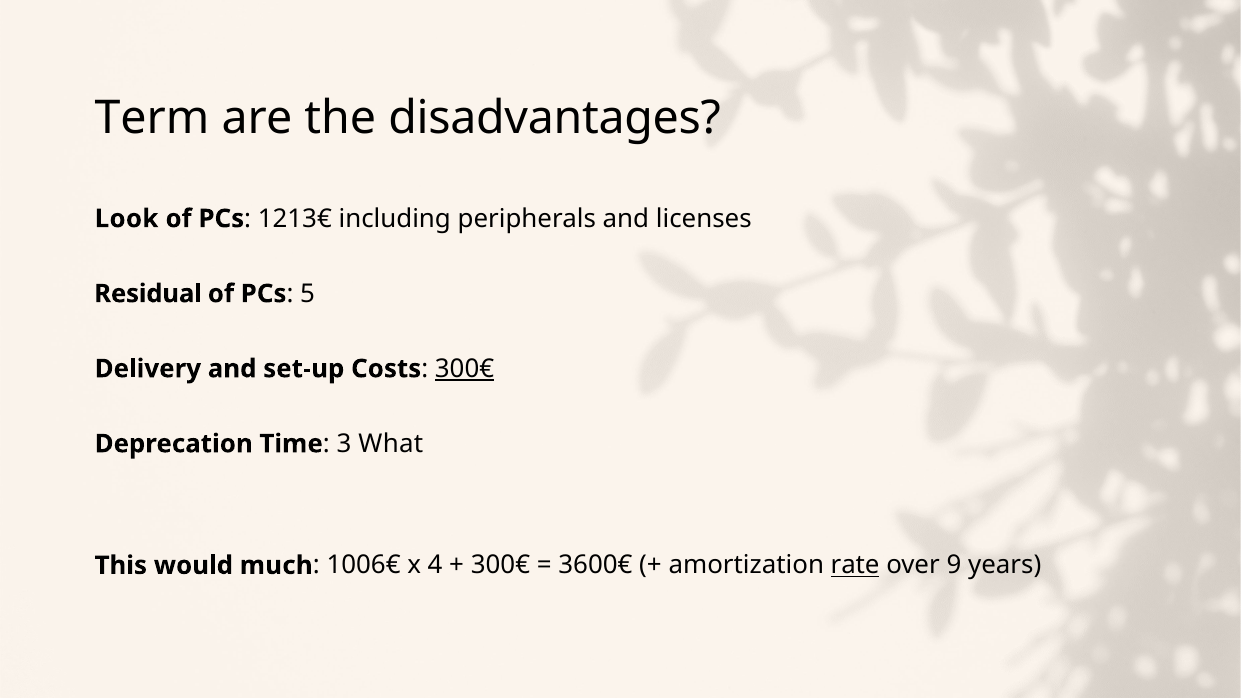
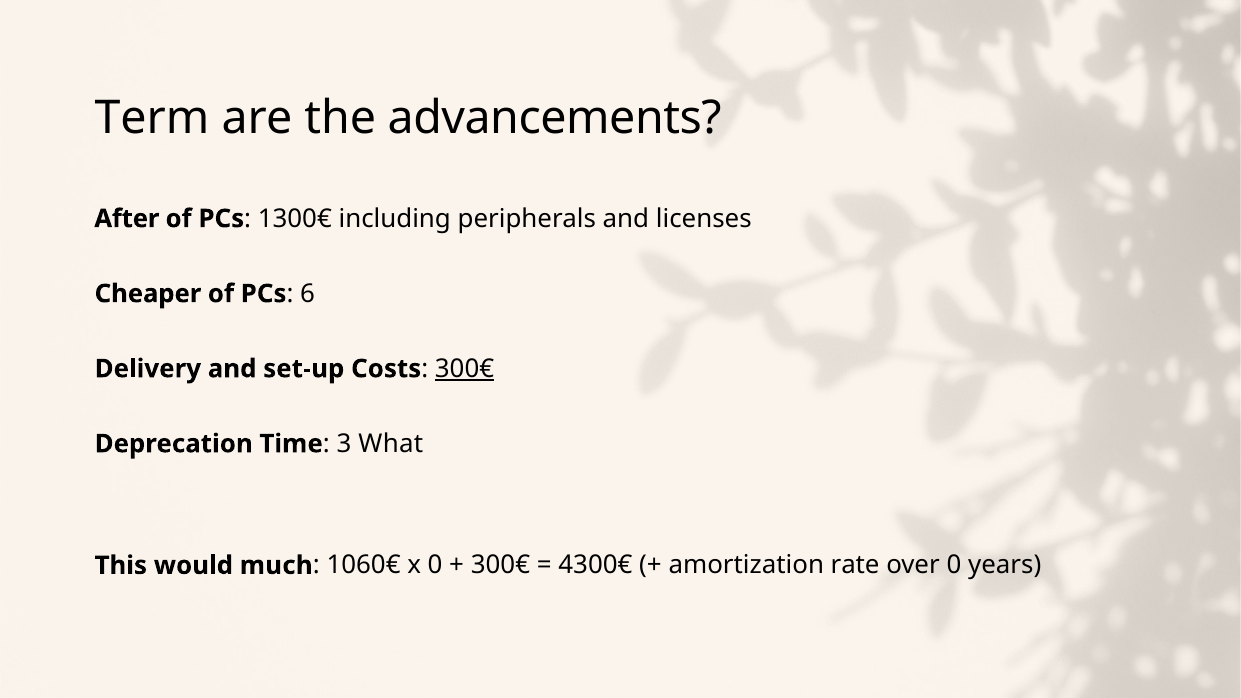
disadvantages: disadvantages -> advancements (555, 118)
Look: Look -> After (127, 219)
1213€: 1213€ -> 1300€ (295, 219)
Residual: Residual -> Cheaper (148, 294)
5: 5 -> 6 (308, 294)
1006€: 1006€ -> 1060€ (364, 565)
x 4: 4 -> 0 (435, 565)
3600€: 3600€ -> 4300€ (595, 565)
rate underline: present -> none (855, 565)
over 9: 9 -> 0 (954, 565)
